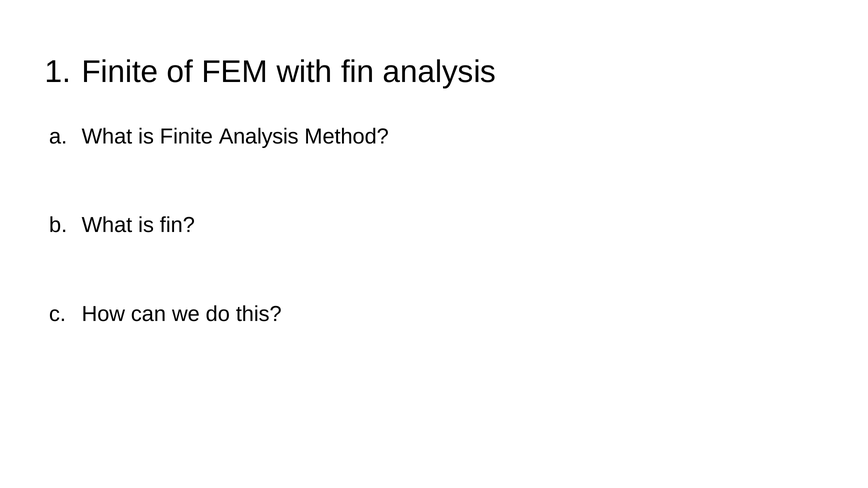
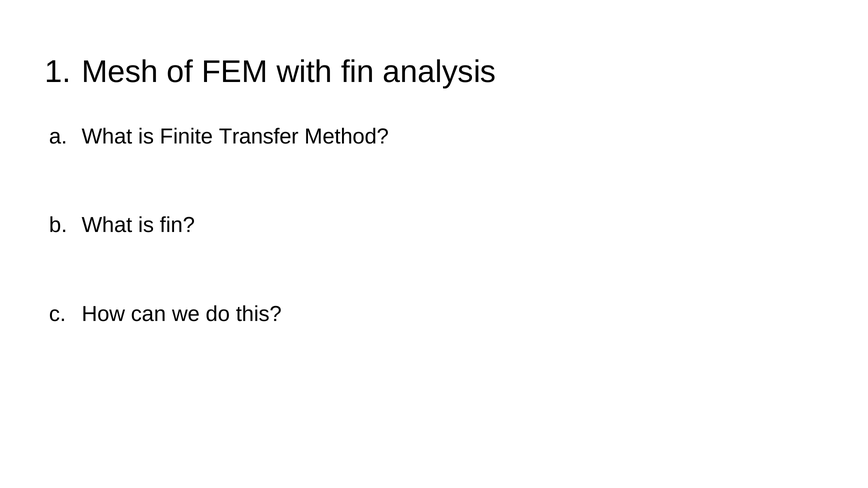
Finite: Finite -> Mesh (120, 72)
Finite Analysis: Analysis -> Transfer (259, 137)
